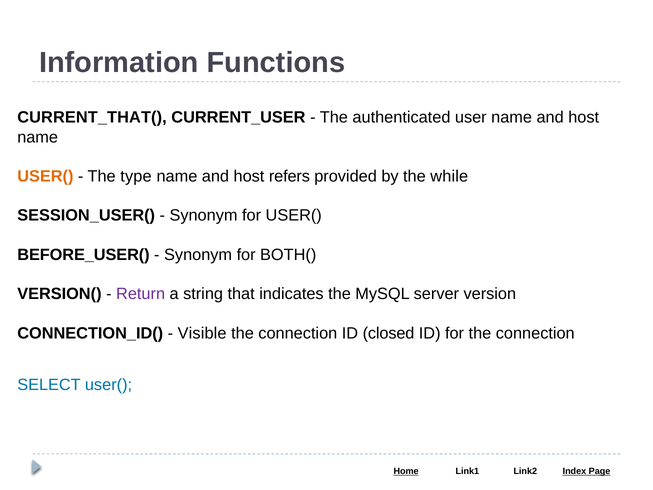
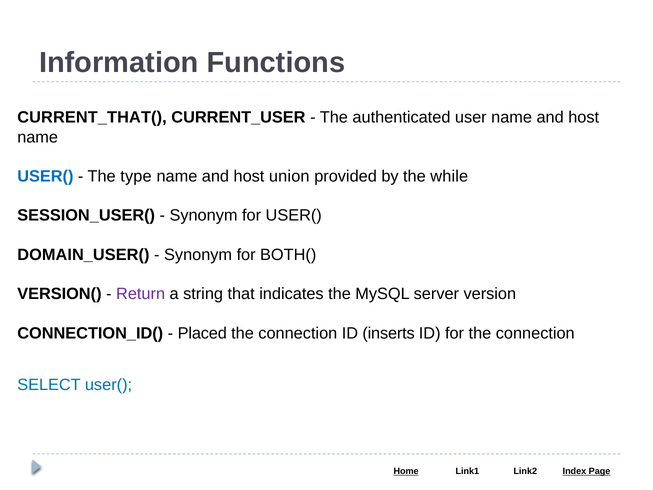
USER( colour: orange -> blue (45, 176)
refers: refers -> union (289, 176)
BEFORE_USER(: BEFORE_USER( -> DOMAIN_USER( (83, 255)
Visible: Visible -> Placed (202, 333)
closed: closed -> inserts (389, 333)
